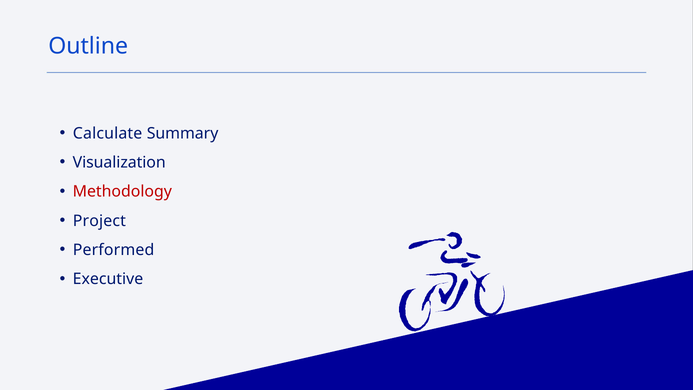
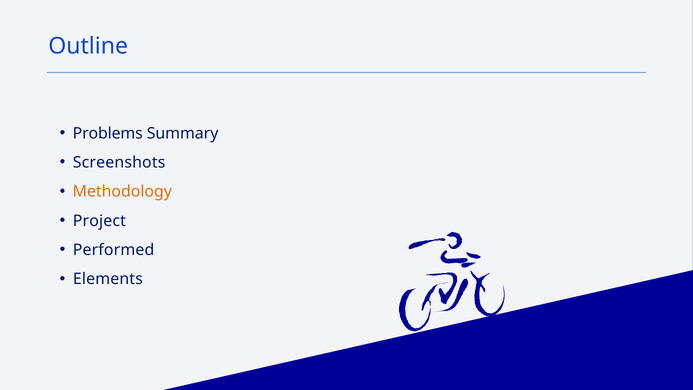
Calculate: Calculate -> Problems (108, 133)
Visualization: Visualization -> Screenshots (119, 162)
Methodology colour: red -> orange (122, 192)
Executive: Executive -> Elements (108, 279)
